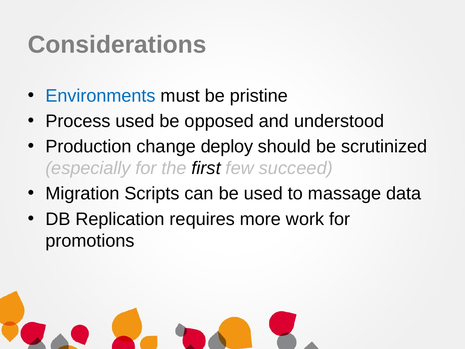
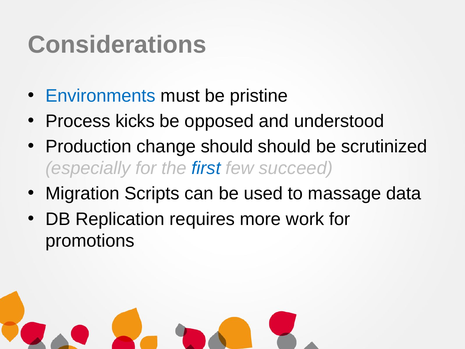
Process used: used -> kicks (135, 121)
change deploy: deploy -> should (227, 146)
first colour: black -> blue (206, 168)
